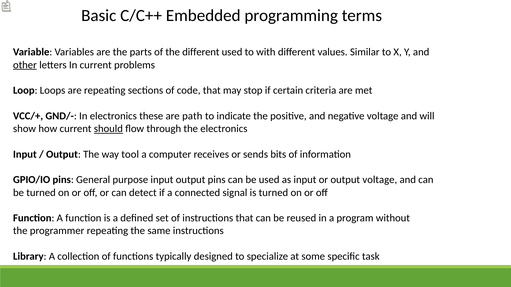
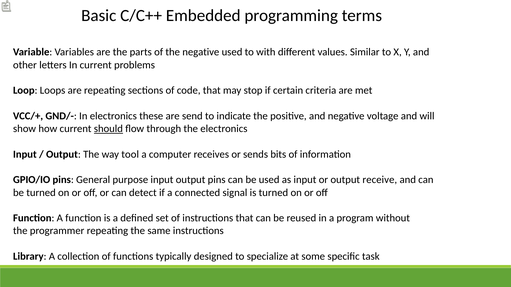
the different: different -> negative (201, 52)
other underline: present -> none (25, 65)
path: path -> send (192, 116)
output voltage: voltage -> receive (380, 180)
